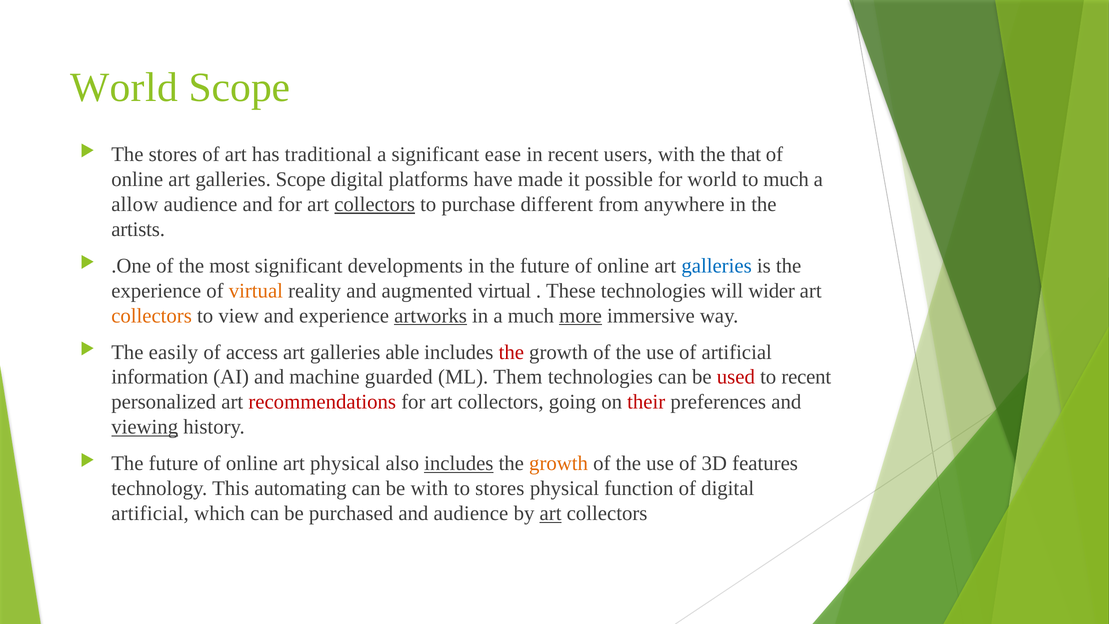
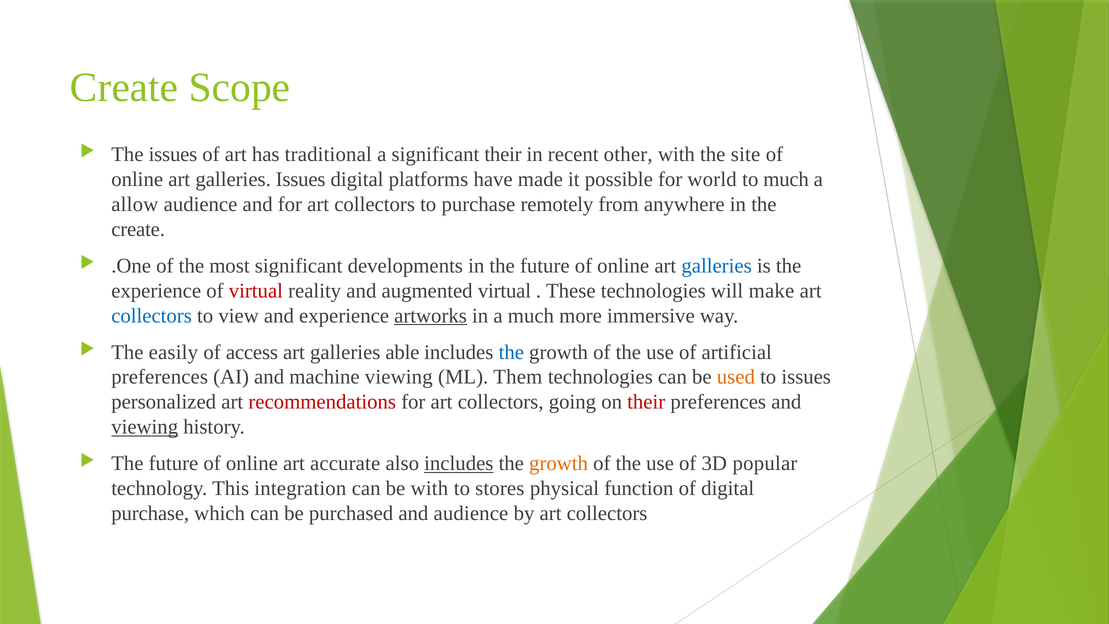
World: World -> Create (124, 87)
The stores: stores -> issues (173, 154)
significant ease: ease -> their (503, 154)
users: users -> other (628, 154)
that: that -> site (746, 154)
galleries Scope: Scope -> Issues (301, 179)
collectors underline: present -> none (375, 204)
different: different -> remotely (557, 204)
artists: artists -> create (138, 229)
virtual colour: orange -> red (256, 291)
wider: wider -> make (771, 291)
collectors colour: orange -> blue (152, 316)
more underline: present -> none (581, 316)
the colour: red -> blue (511, 352)
information: information -> preferences (160, 377)
machine guarded: guarded -> viewing (399, 377)
used colour: red -> orange (736, 377)
to recent: recent -> issues (806, 377)
art physical: physical -> accurate (345, 463)
features: features -> popular (765, 463)
automating: automating -> integration (300, 488)
artificial: artificial -> purchase (150, 513)
art underline: present -> none (551, 513)
